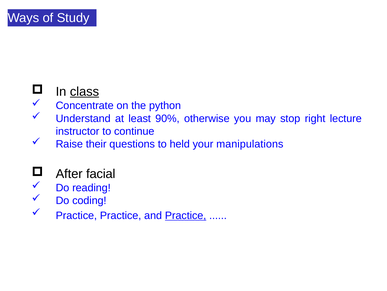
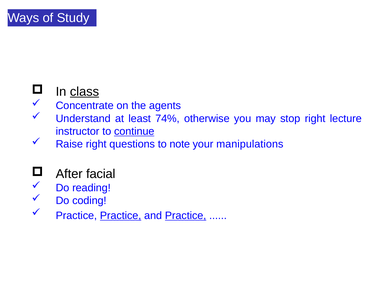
python: python -> agents (165, 105)
90%: 90% -> 74% (167, 118)
continue underline: none -> present (134, 131)
Raise their: their -> right (96, 144)
held: held -> note (180, 144)
Practice underline: none -> present (121, 215)
